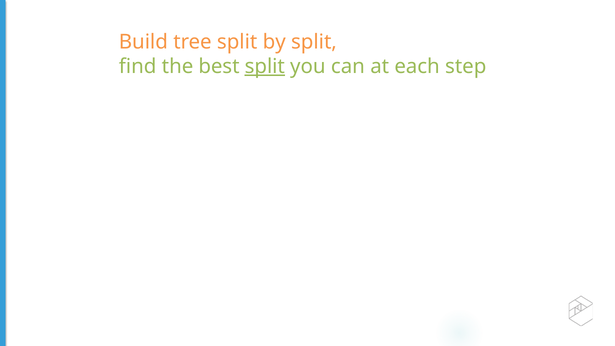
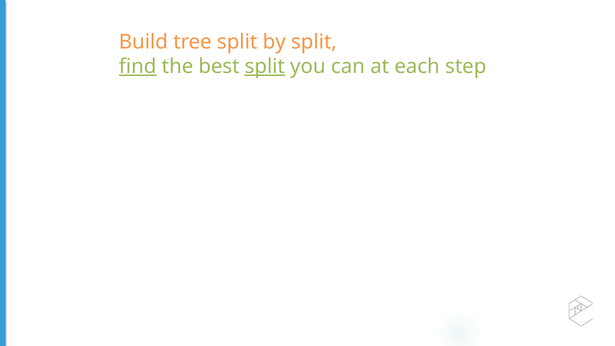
ﬁnd underline: none -> present (138, 66)
